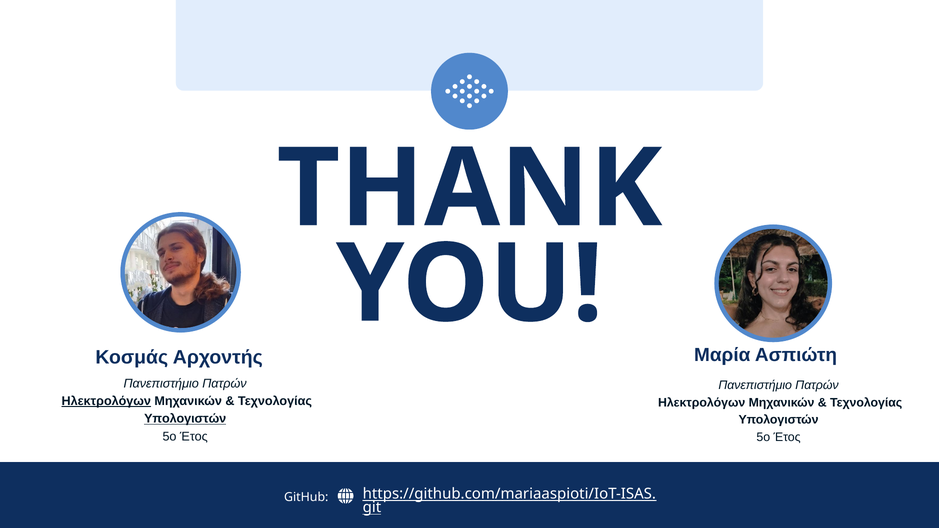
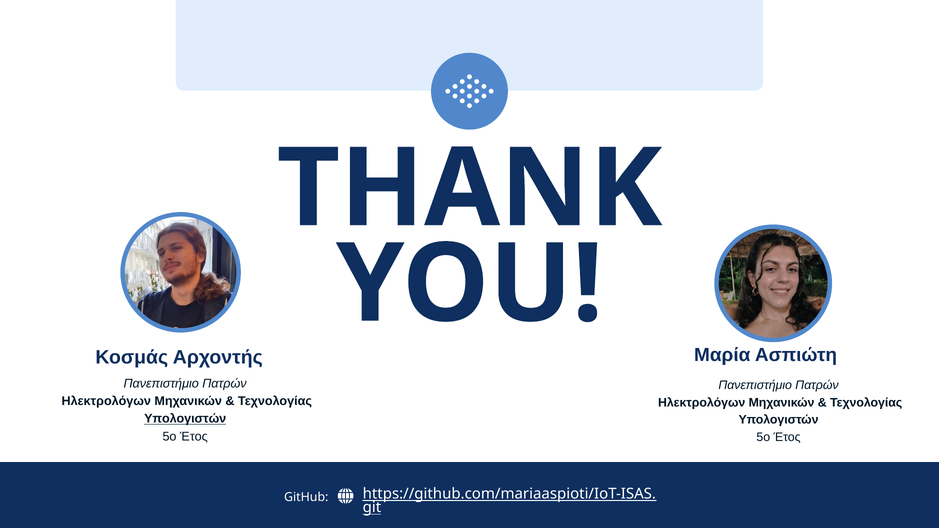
Ηλεκτρολόγων underline: present -> none (106, 401)
